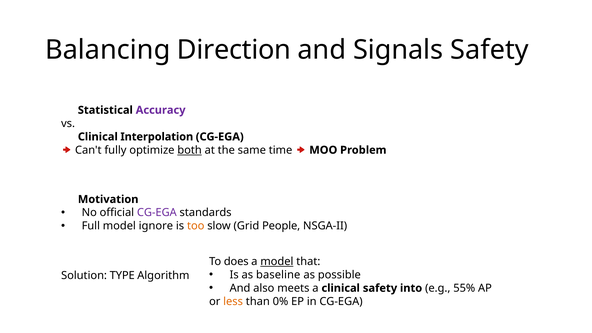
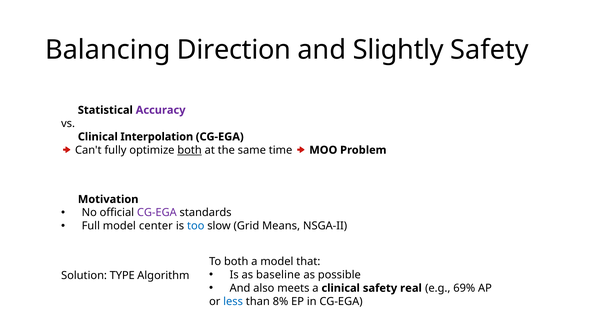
Signals: Signals -> Slightly (398, 50)
ignore: ignore -> center (156, 226)
too colour: orange -> blue (196, 226)
People: People -> Means (281, 226)
To does: does -> both (236, 261)
model underline: present -> none (277, 261)
into: into -> real (411, 288)
55%: 55% -> 69% (464, 288)
less colour: orange -> blue (233, 301)
0%: 0% -> 8% (280, 301)
